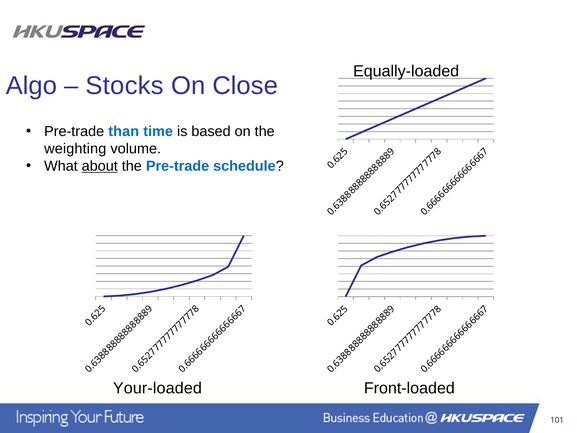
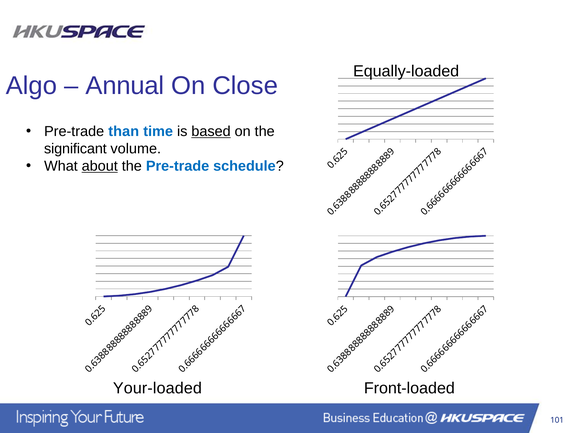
Stocks: Stocks -> Annual (125, 86)
based underline: none -> present (211, 131)
weighting: weighting -> significant (75, 149)
